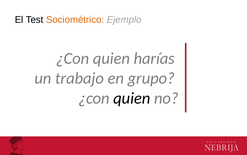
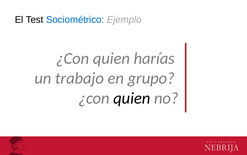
Sociométrico colour: orange -> blue (75, 20)
